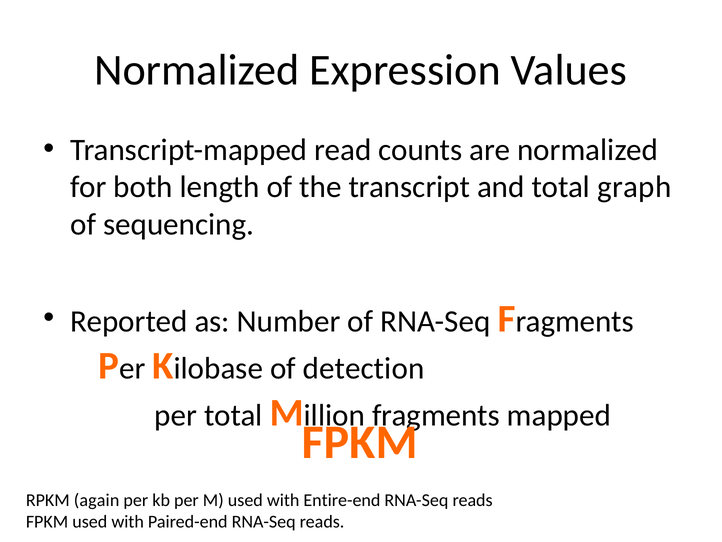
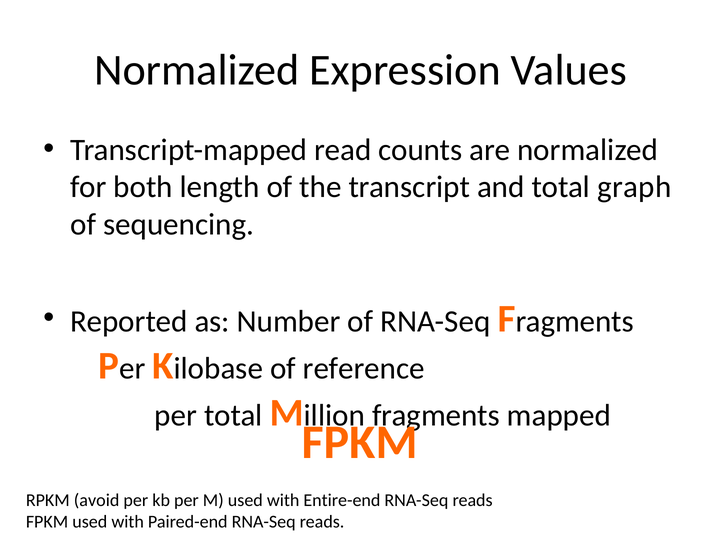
detection: detection -> reference (364, 368)
again: again -> avoid (97, 500)
